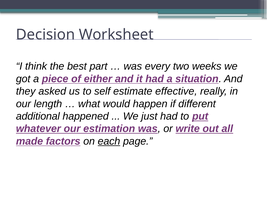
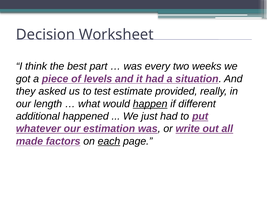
either: either -> levels (98, 79)
self: self -> test (102, 91)
effective: effective -> provided (176, 91)
happen underline: none -> present (150, 103)
